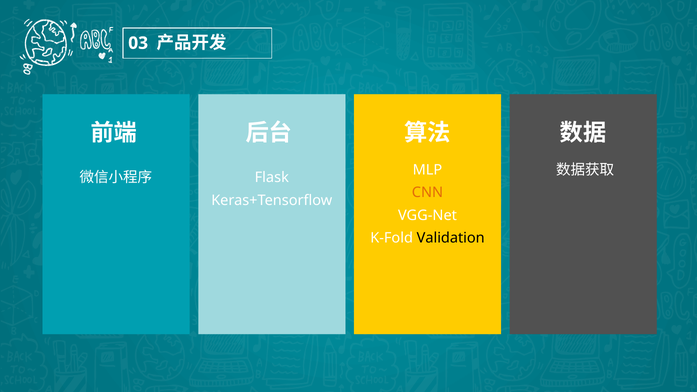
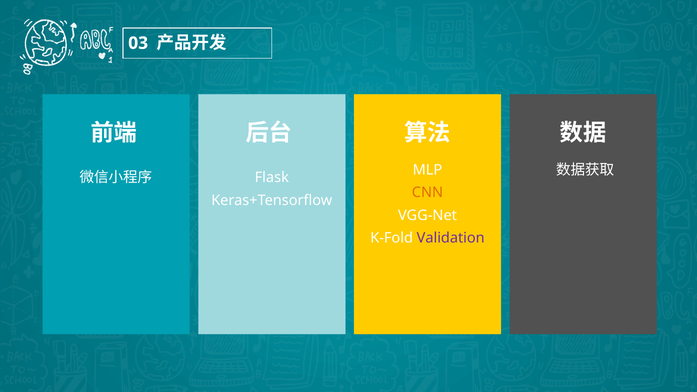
Validation colour: black -> purple (451, 238)
